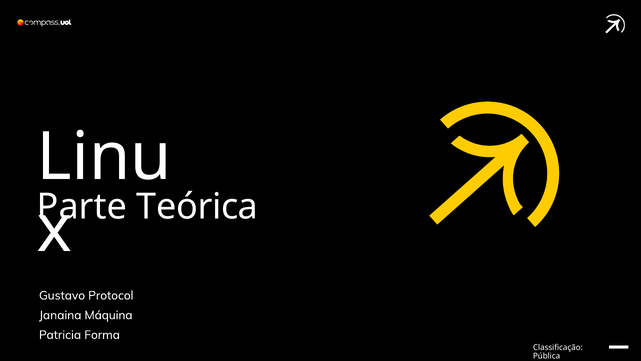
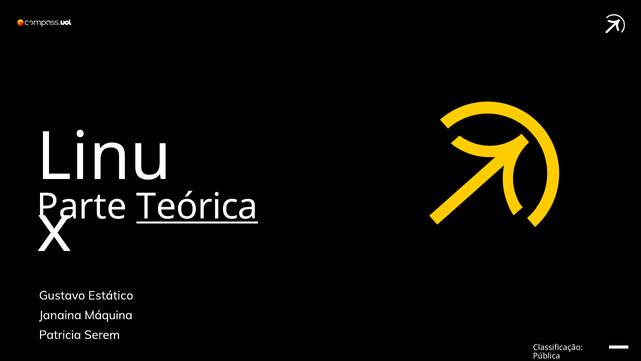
Teórica underline: none -> present (197, 207)
Protocol: Protocol -> Estático (111, 295)
Forma: Forma -> Serem (102, 335)
